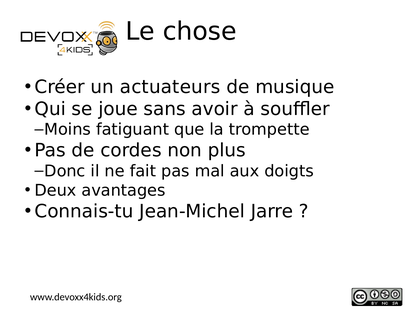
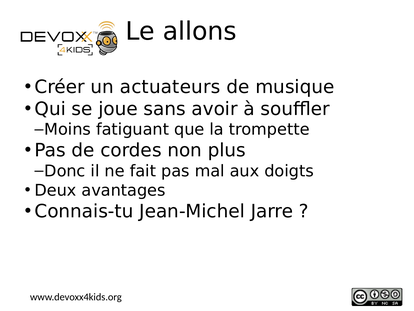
chose: chose -> allons (200, 31)
